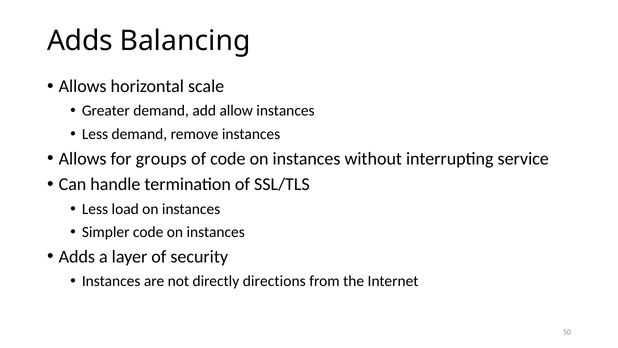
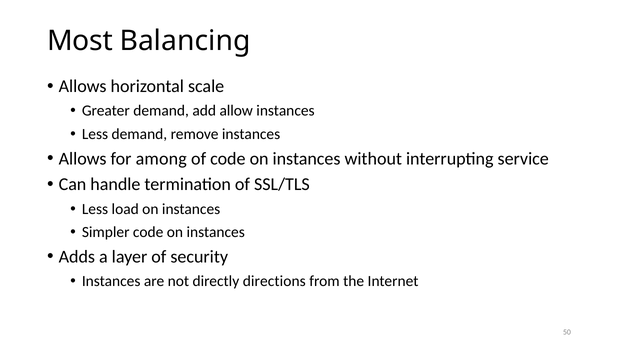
Adds: Adds -> Most (80, 41)
groups: groups -> among (161, 158)
